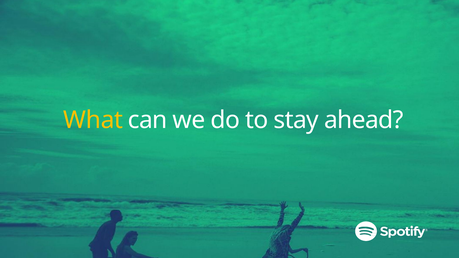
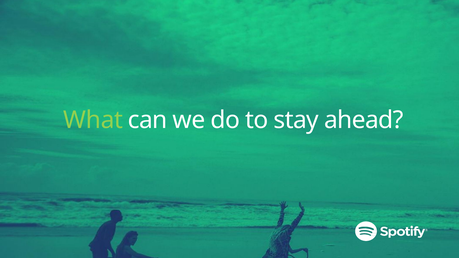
What colour: yellow -> light green (93, 120)
